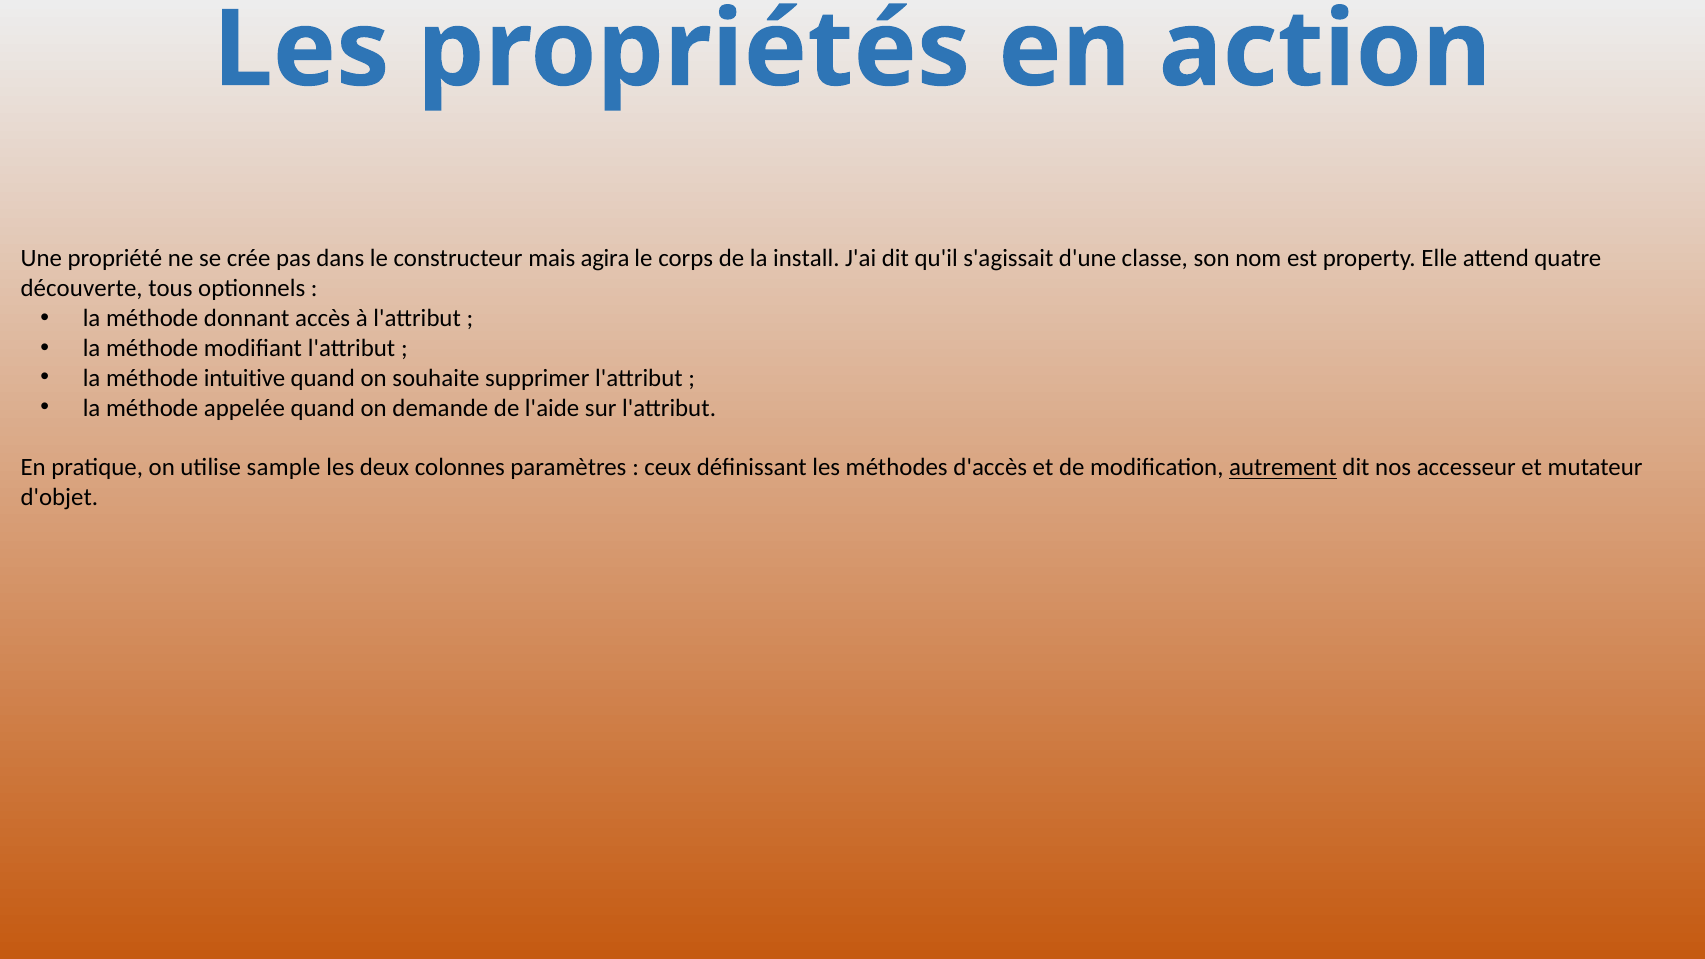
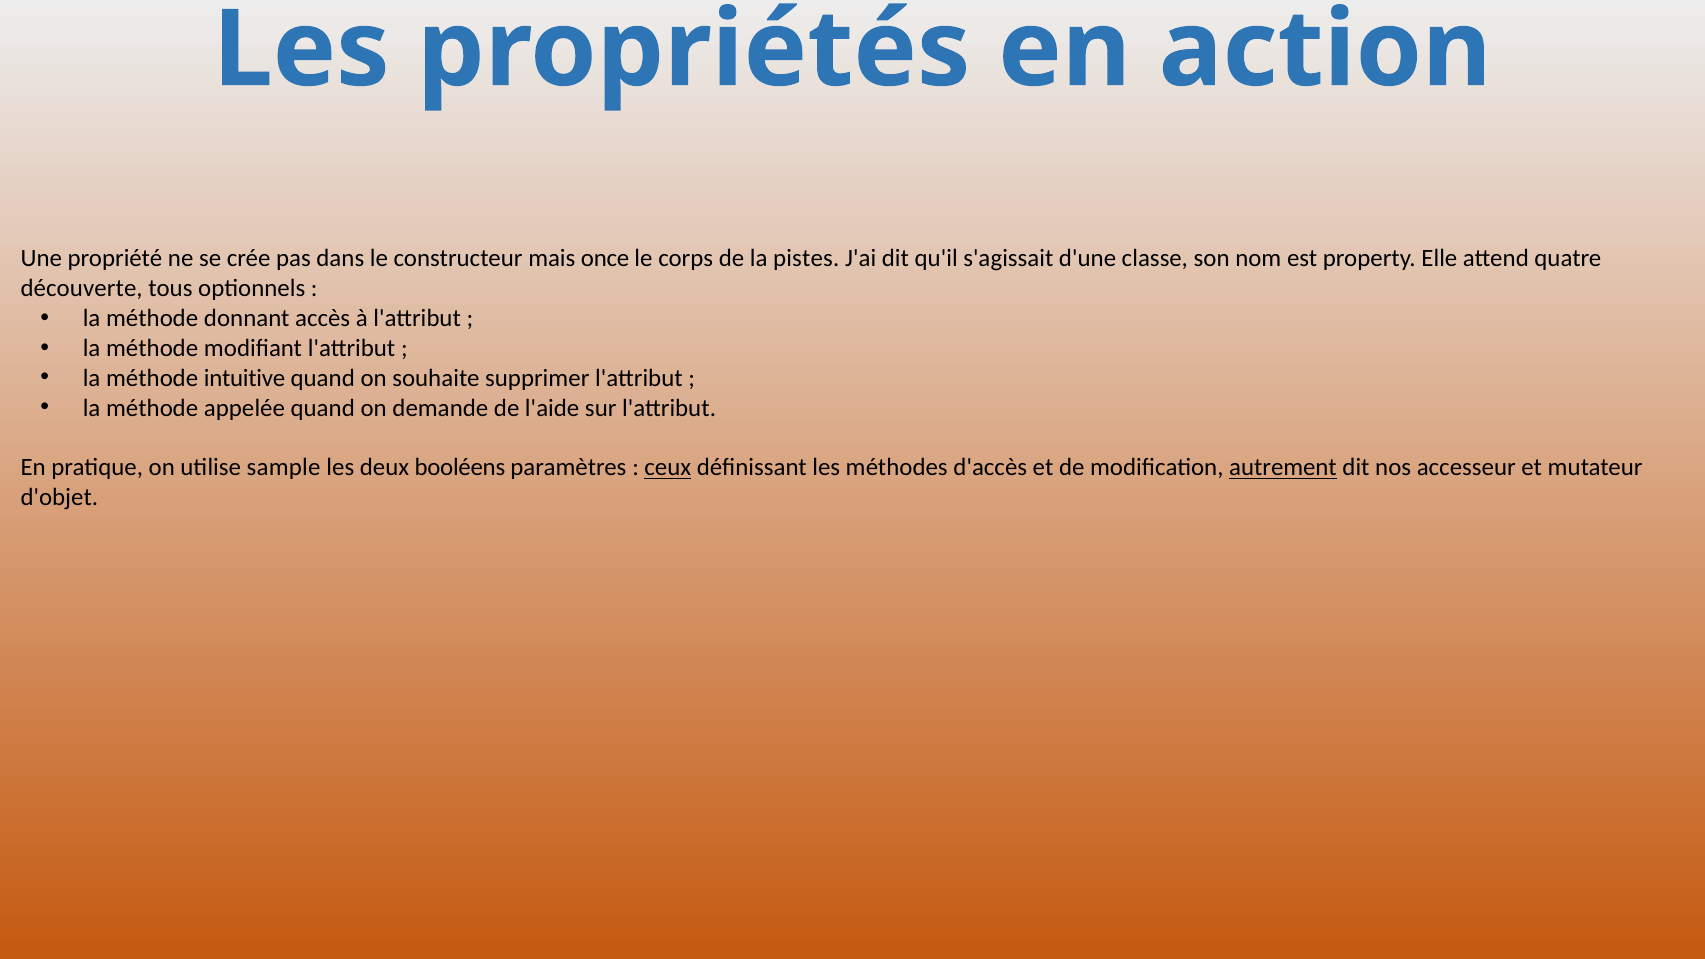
agira: agira -> once (605, 259)
install: install -> pistes (806, 259)
colonnes: colonnes -> booléens (460, 468)
ceux underline: none -> present (668, 468)
